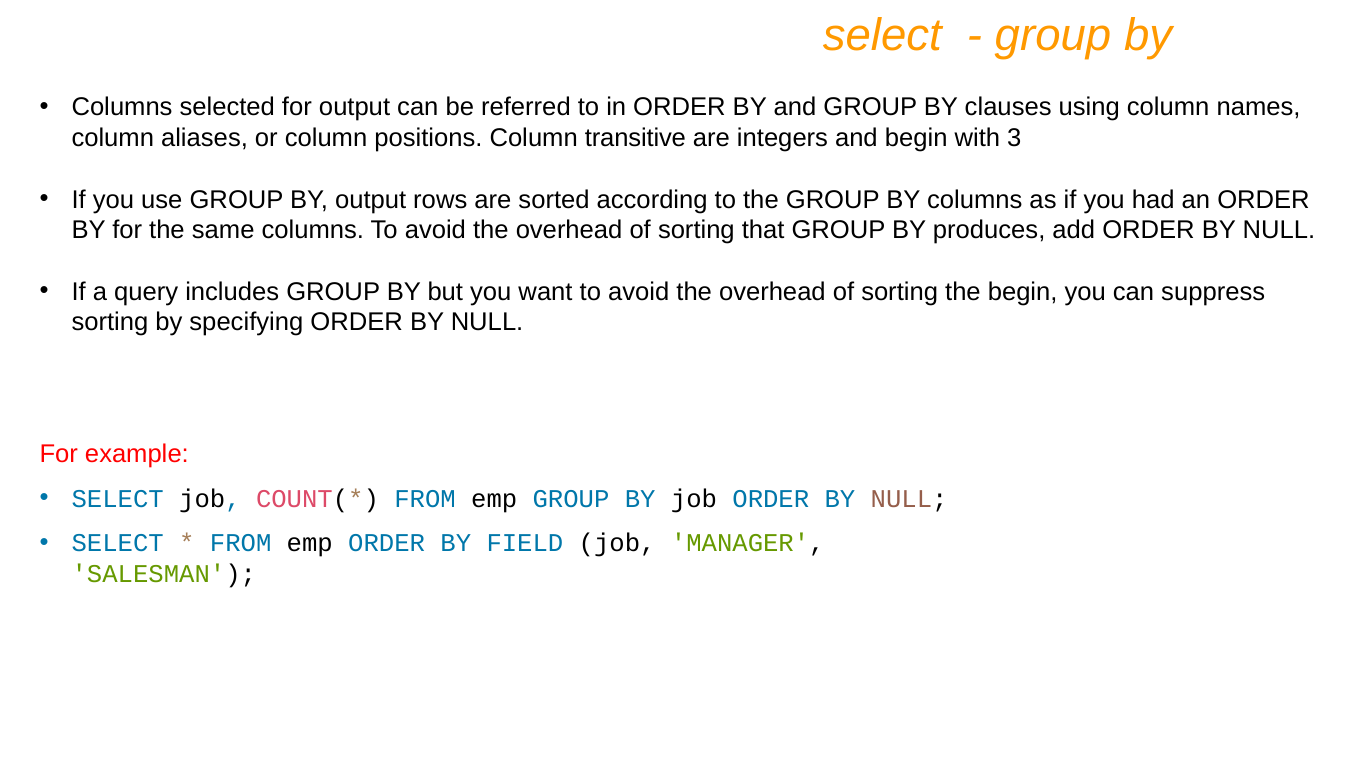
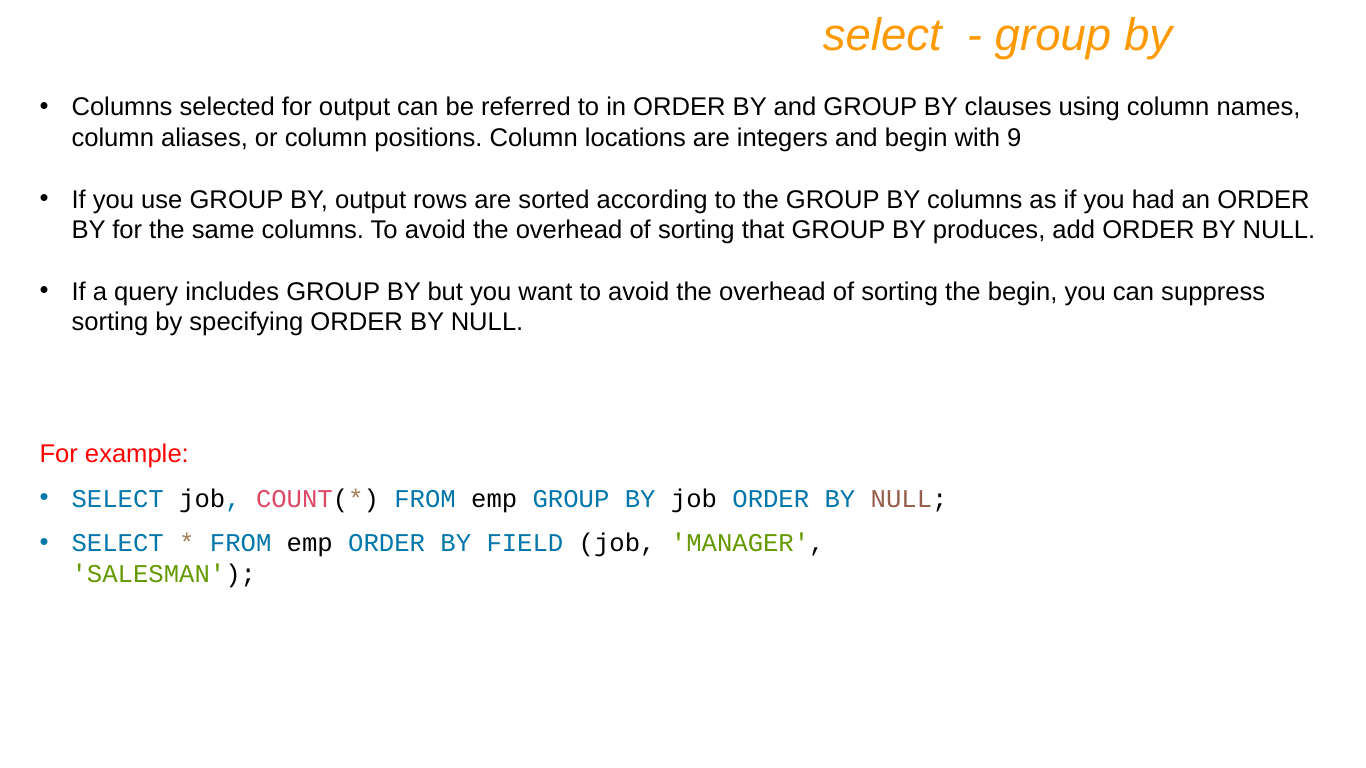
transitive: transitive -> locations (635, 138)
3: 3 -> 9 (1014, 138)
